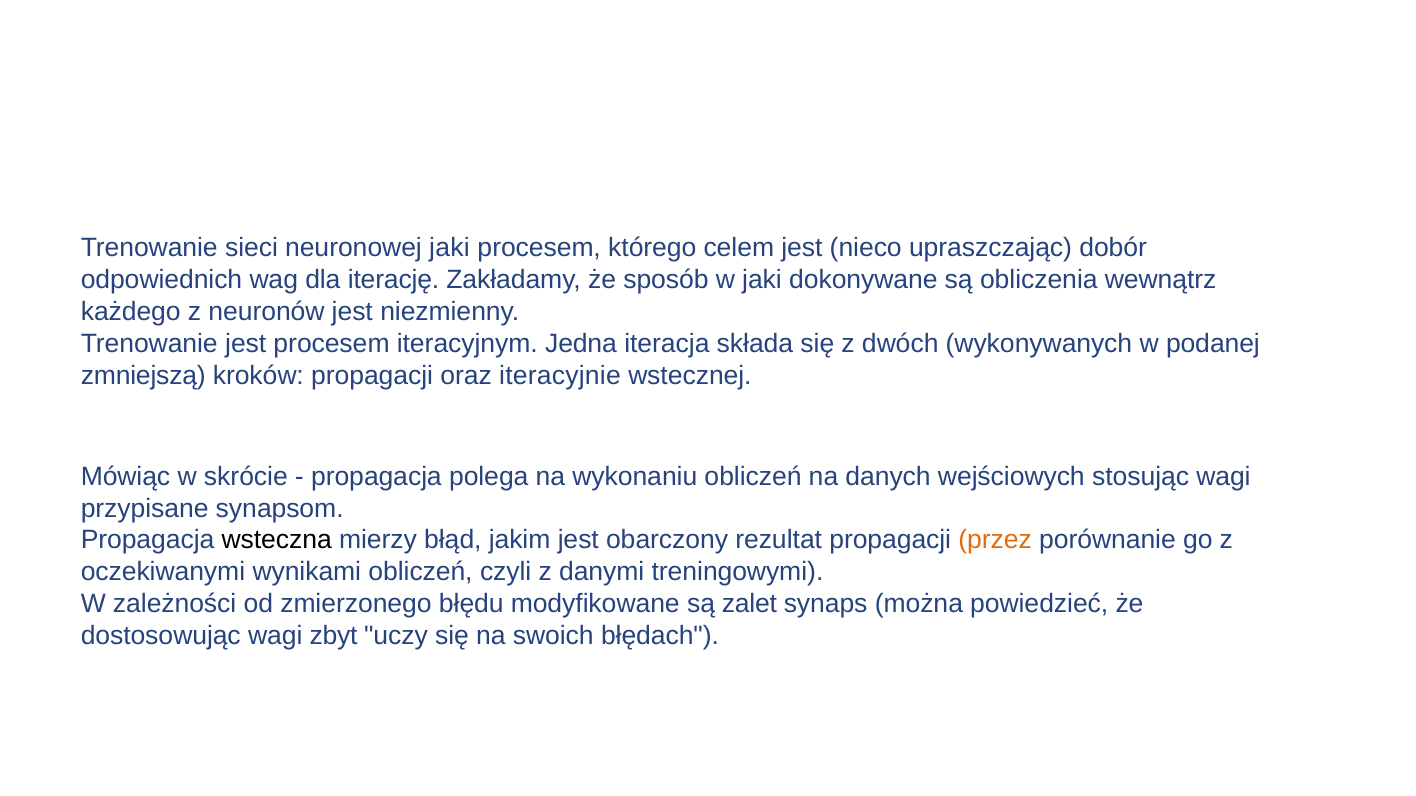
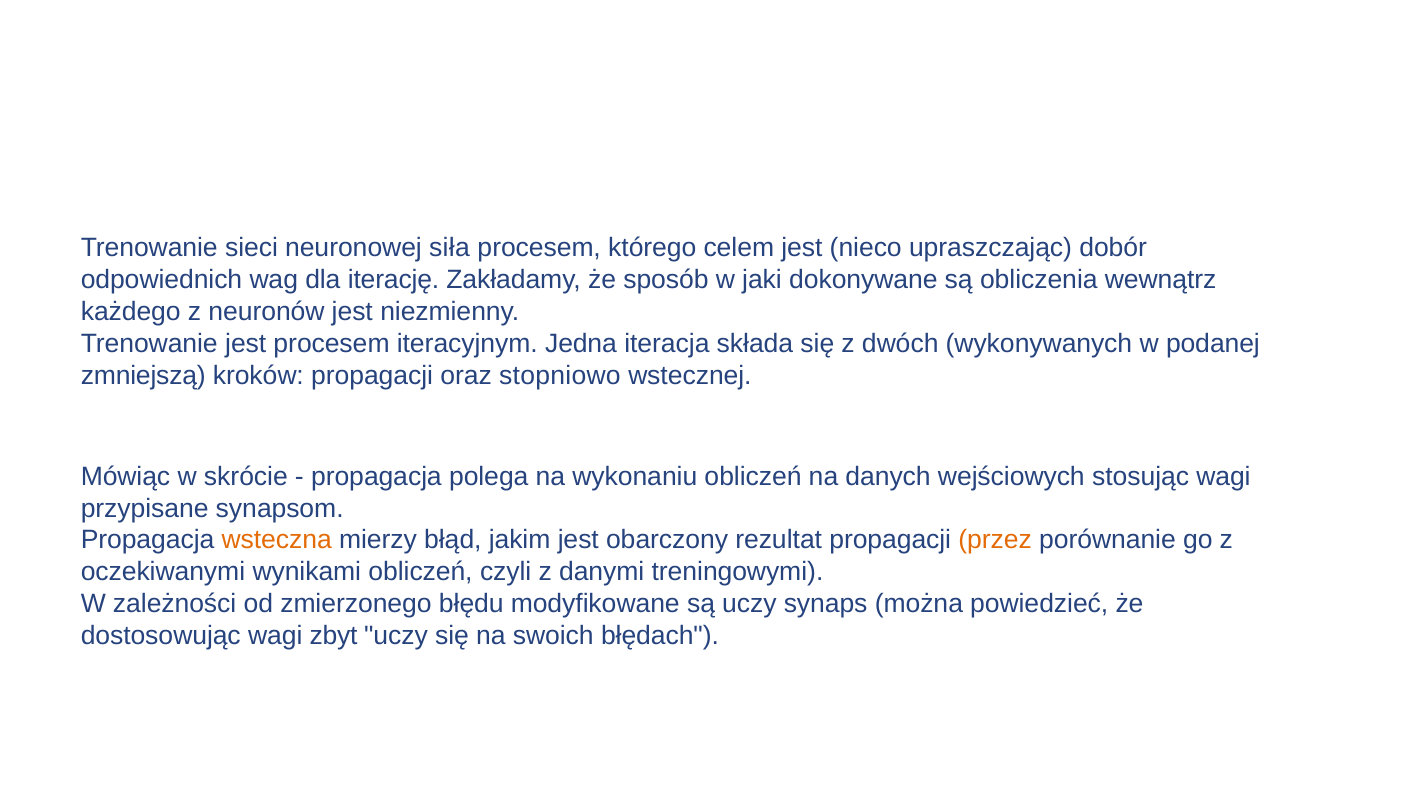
neuronowej jaki: jaki -> siła (449, 248)
iteracyjnie: iteracyjnie -> stopniowo (560, 376)
wsteczna colour: black -> orange (277, 540)
są zalet: zalet -> uczy (749, 604)
